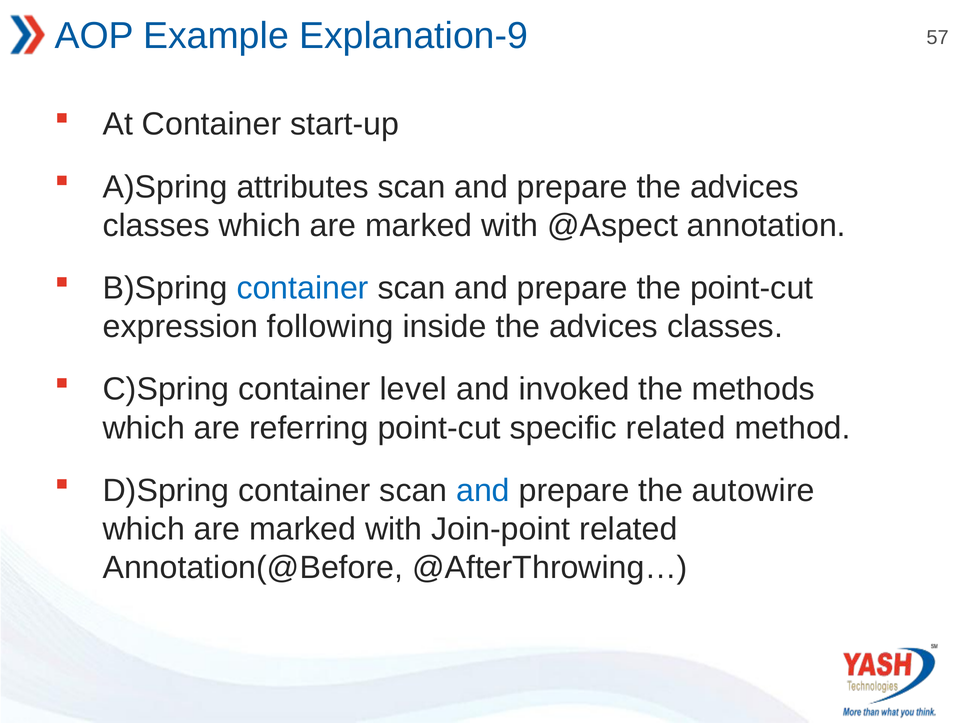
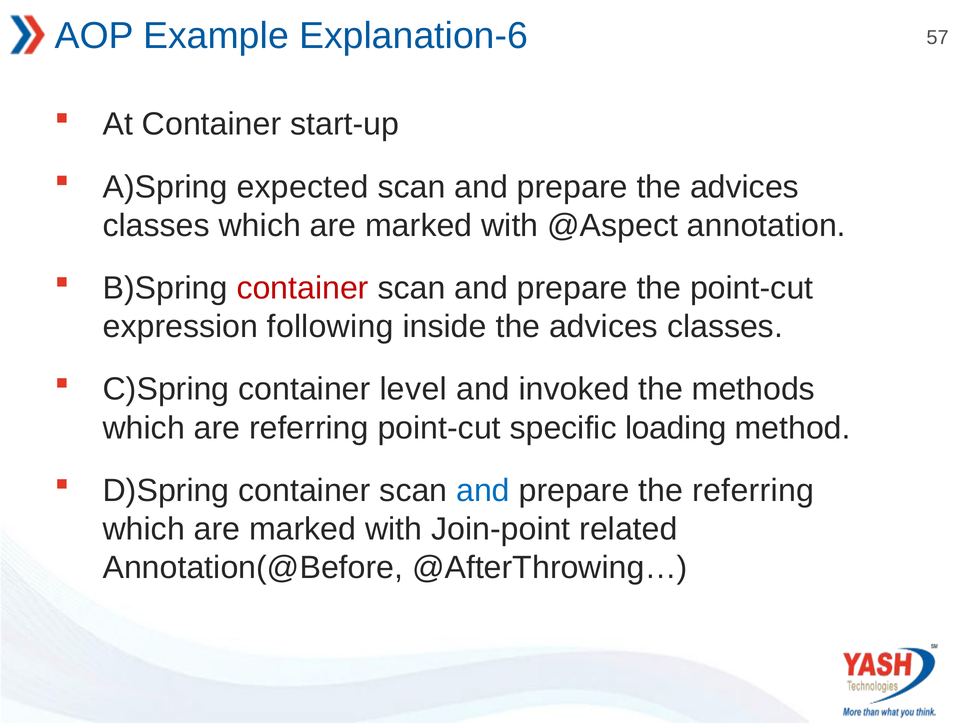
Explanation-9: Explanation-9 -> Explanation-6 (414, 36)
attributes: attributes -> expected (302, 187)
container colour: blue -> red (303, 288)
specific related: related -> loading (676, 428)
the autowire: autowire -> referring (753, 491)
